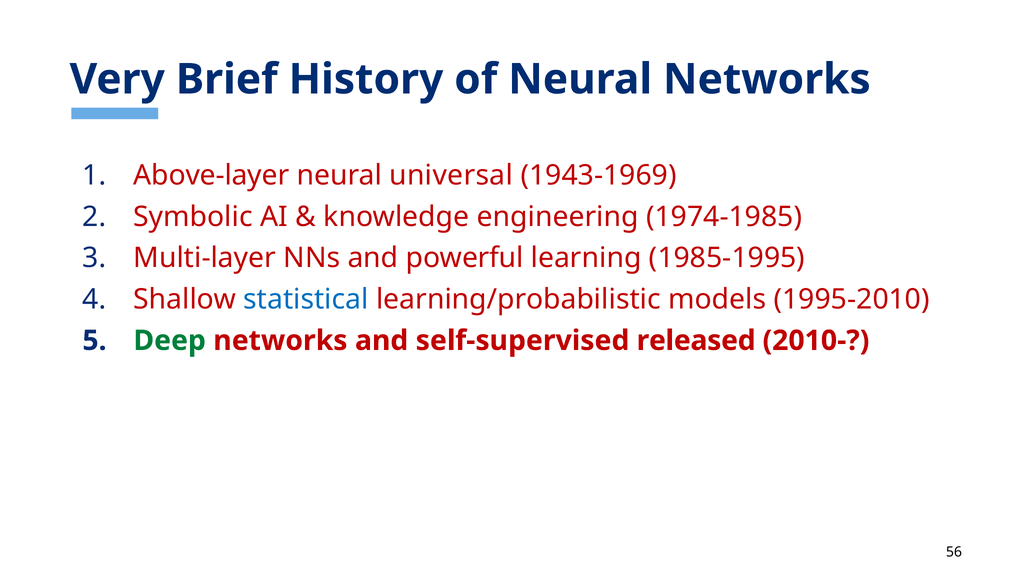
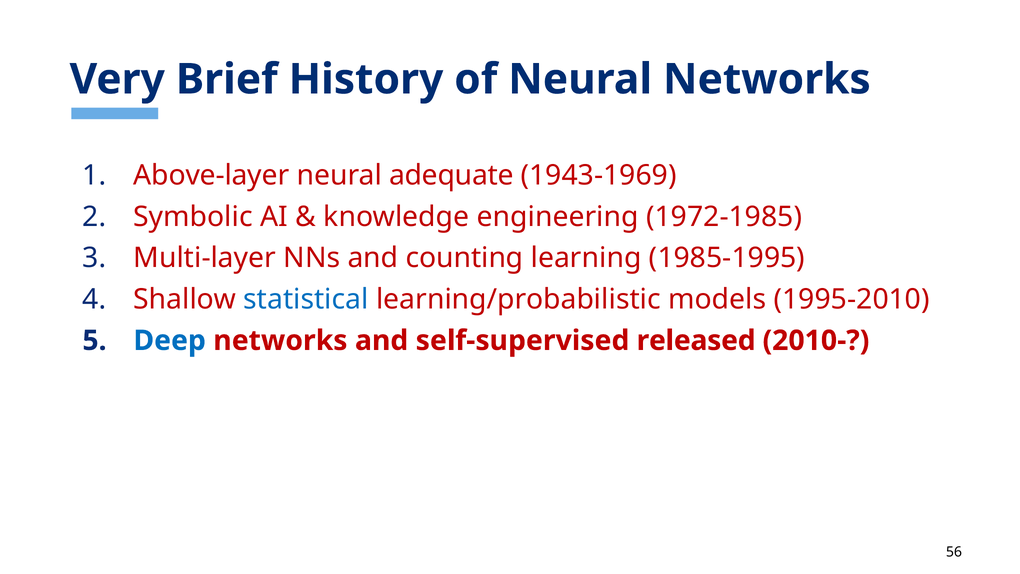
universal: universal -> adequate (451, 175)
1974-1985: 1974-1985 -> 1972-1985 (724, 217)
powerful: powerful -> counting (465, 258)
Deep colour: green -> blue (170, 340)
